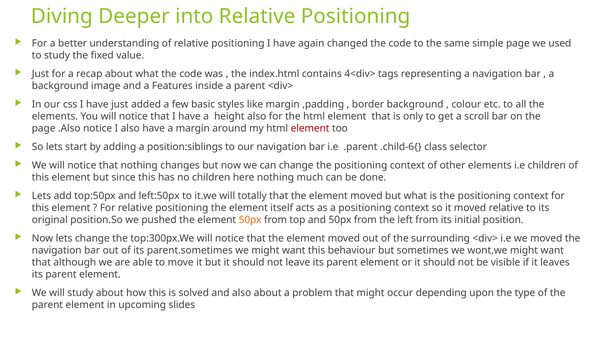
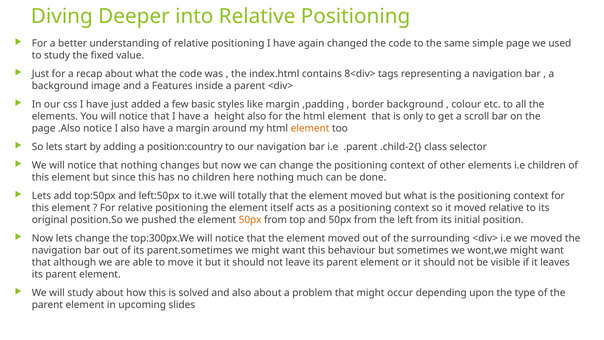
4<div>: 4<div> -> 8<div> (360, 74)
element colour: red -> orange (310, 129)
position:siblings: position:siblings -> position:country (185, 147)
.child-6{: .child-6{ -> .child-2{ (401, 147)
